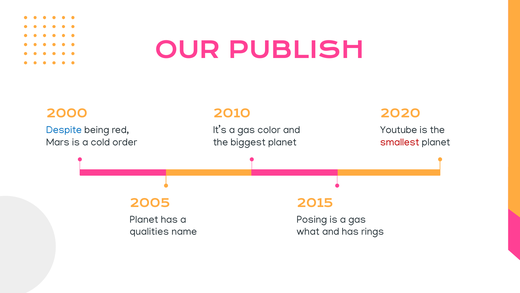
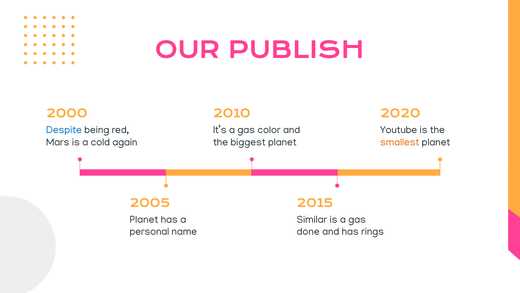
order: order -> again (125, 142)
smallest colour: red -> orange (400, 142)
Posing: Posing -> Similar (312, 219)
qualities: qualities -> personal (149, 231)
what: what -> done (308, 231)
